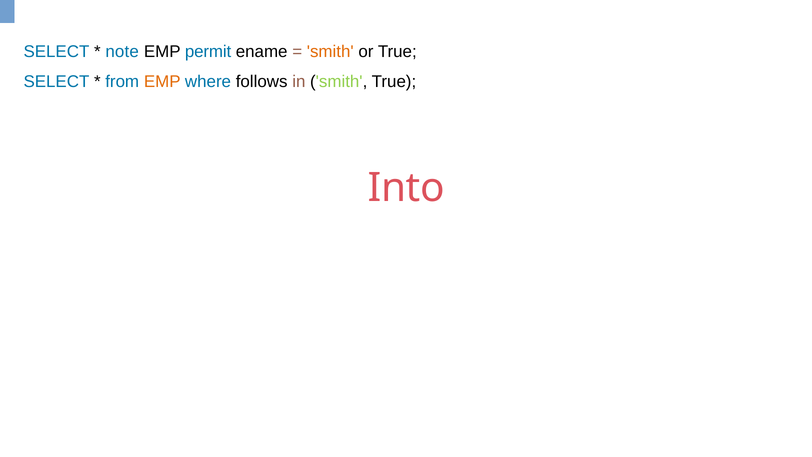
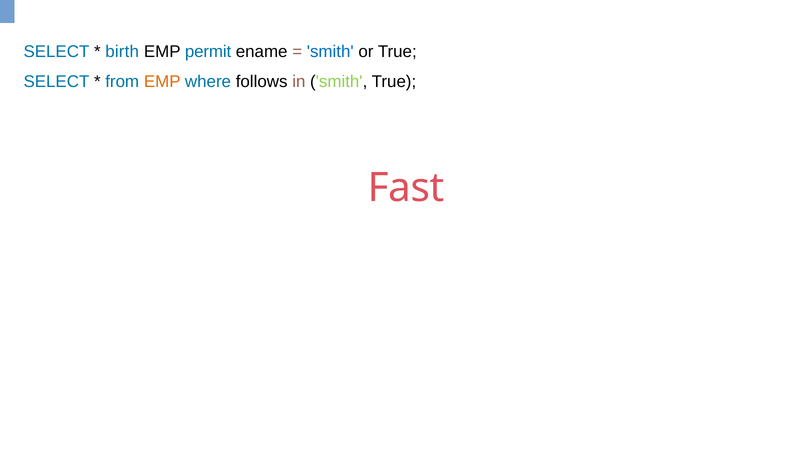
note: note -> birth (122, 51)
smith colour: orange -> blue (330, 51)
Into: Into -> Fast (406, 188)
